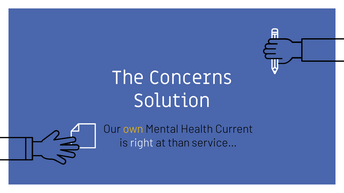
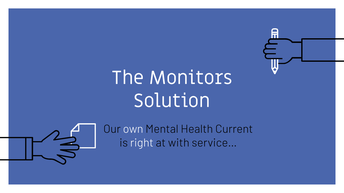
Concerns: Concerns -> Monitors (191, 78)
own colour: yellow -> white (133, 129)
than: than -> with (179, 143)
